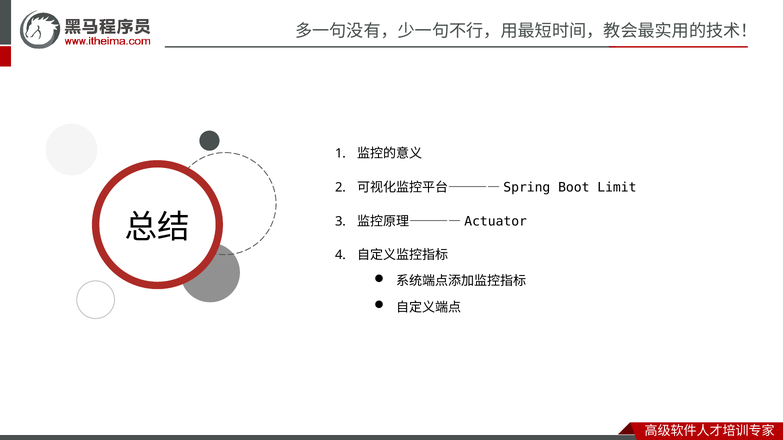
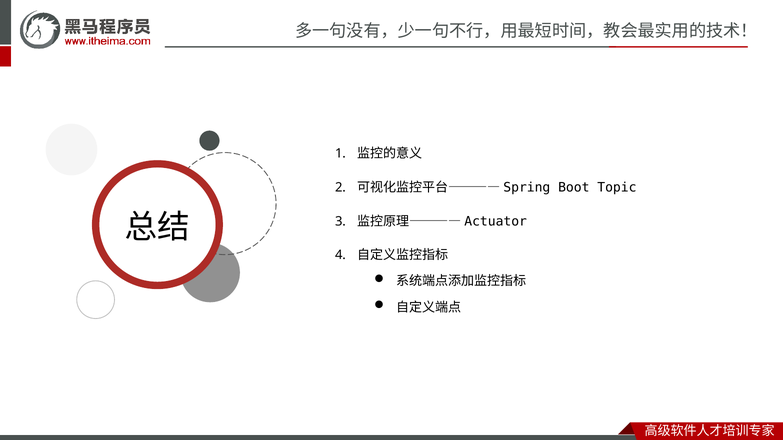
Limit: Limit -> Topic (617, 188)
